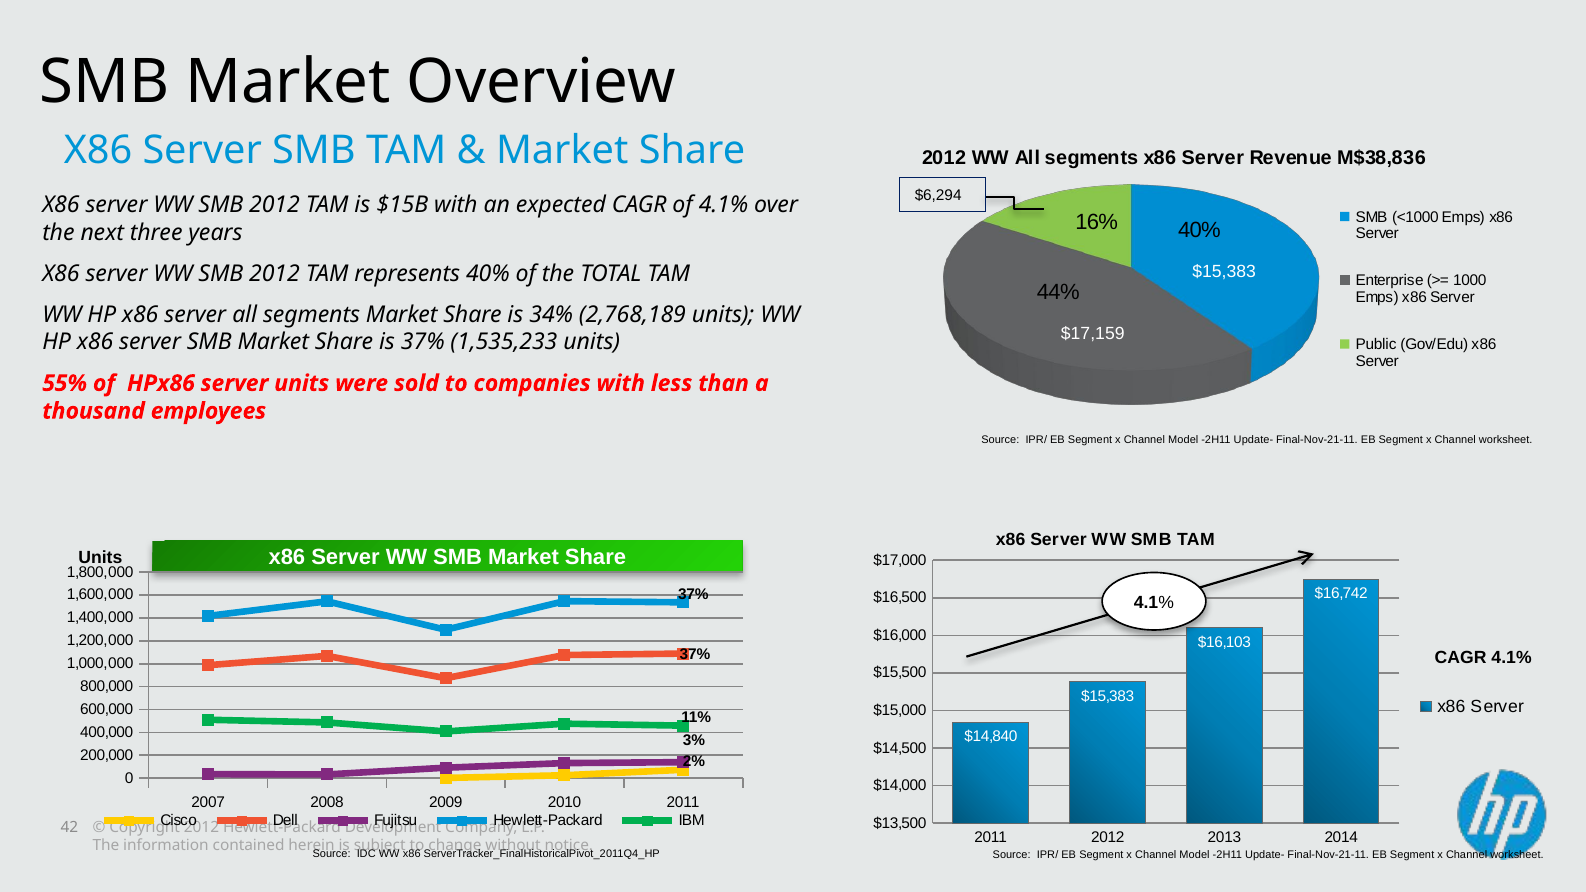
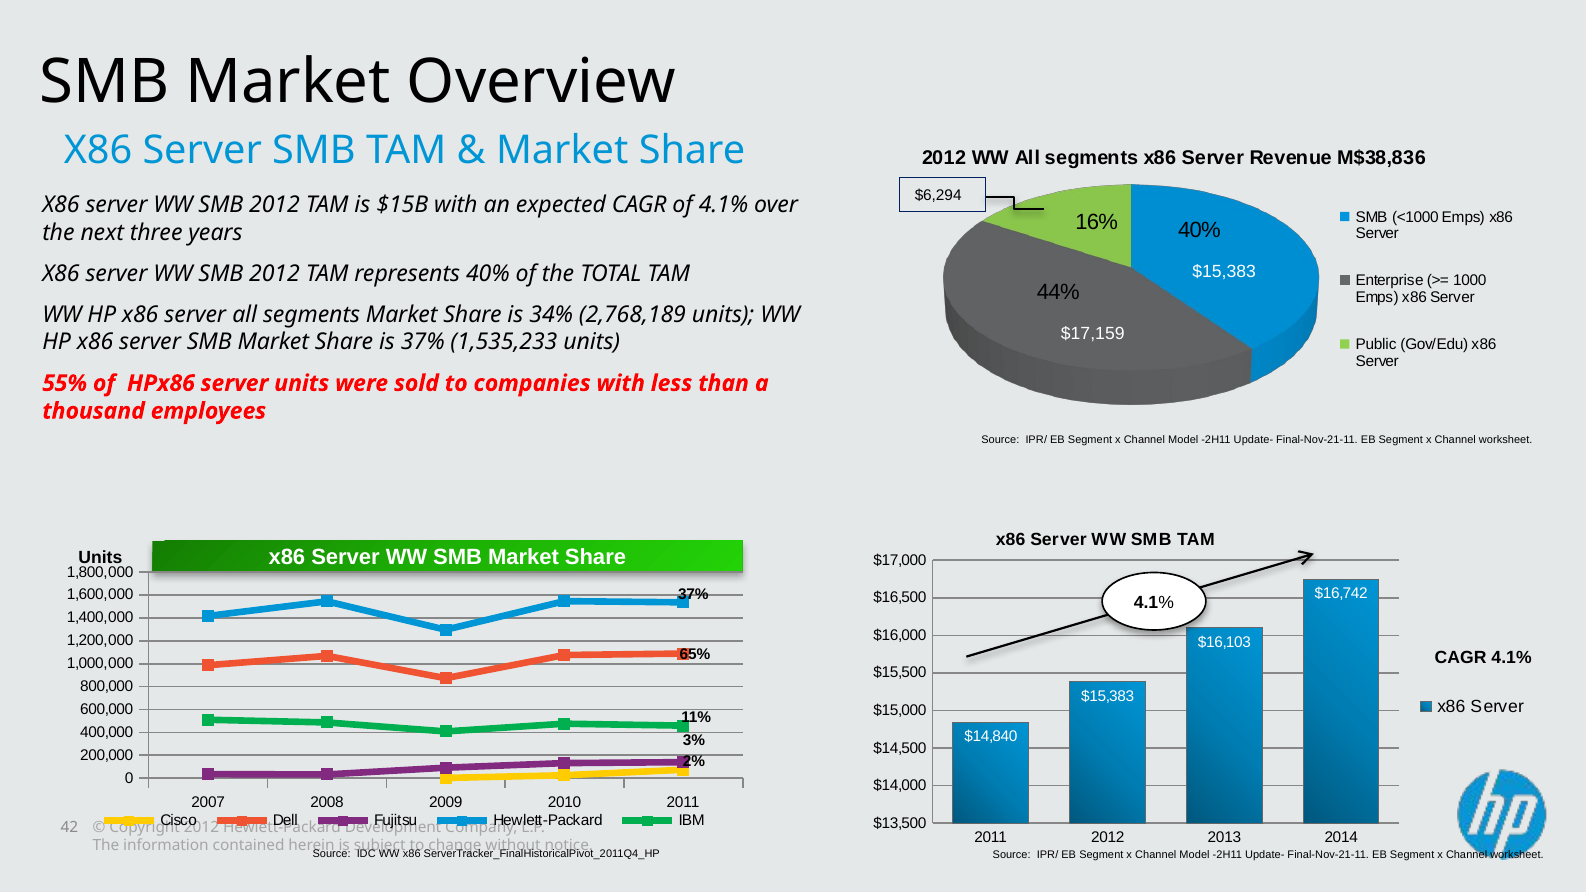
37%: 37% -> 65% (695, 654)
